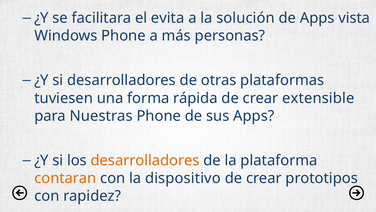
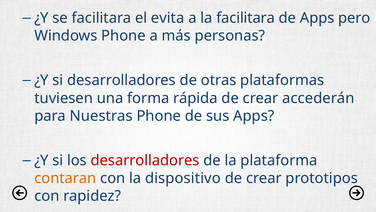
la solución: solución -> facilitara (246, 18)
vista: vista -> pero (354, 18)
extensible: extensible -> accederán (318, 98)
desarrolladores colour: orange -> red (145, 160)
